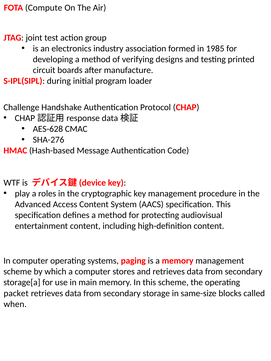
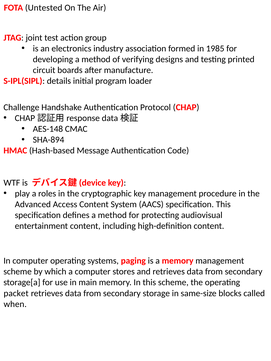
Compute: Compute -> Untested (44, 8)
during: during -> details (59, 81)
AES-628: AES-628 -> AES-148 (48, 129)
SHA-276: SHA-276 -> SHA-894 (49, 140)
